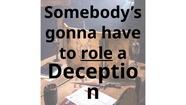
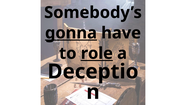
gonna underline: none -> present (71, 33)
